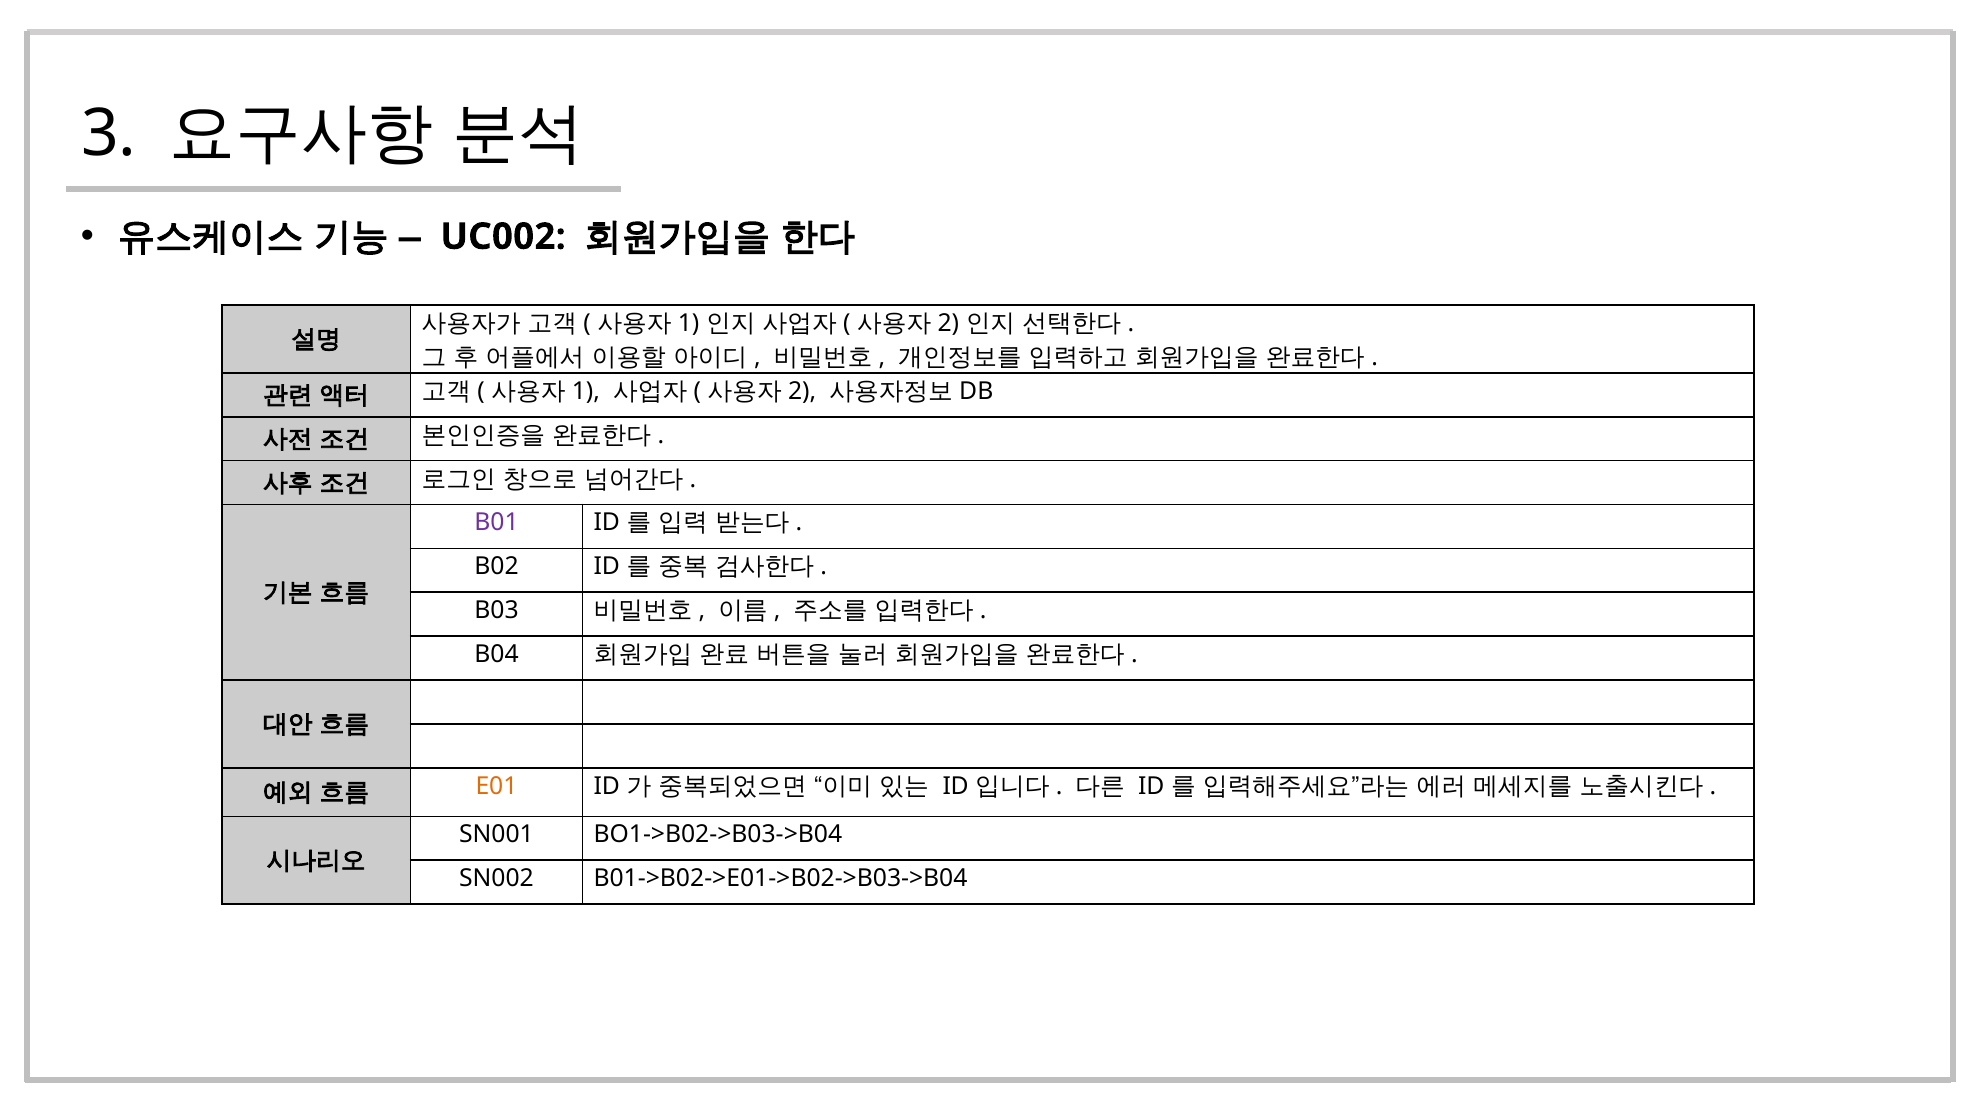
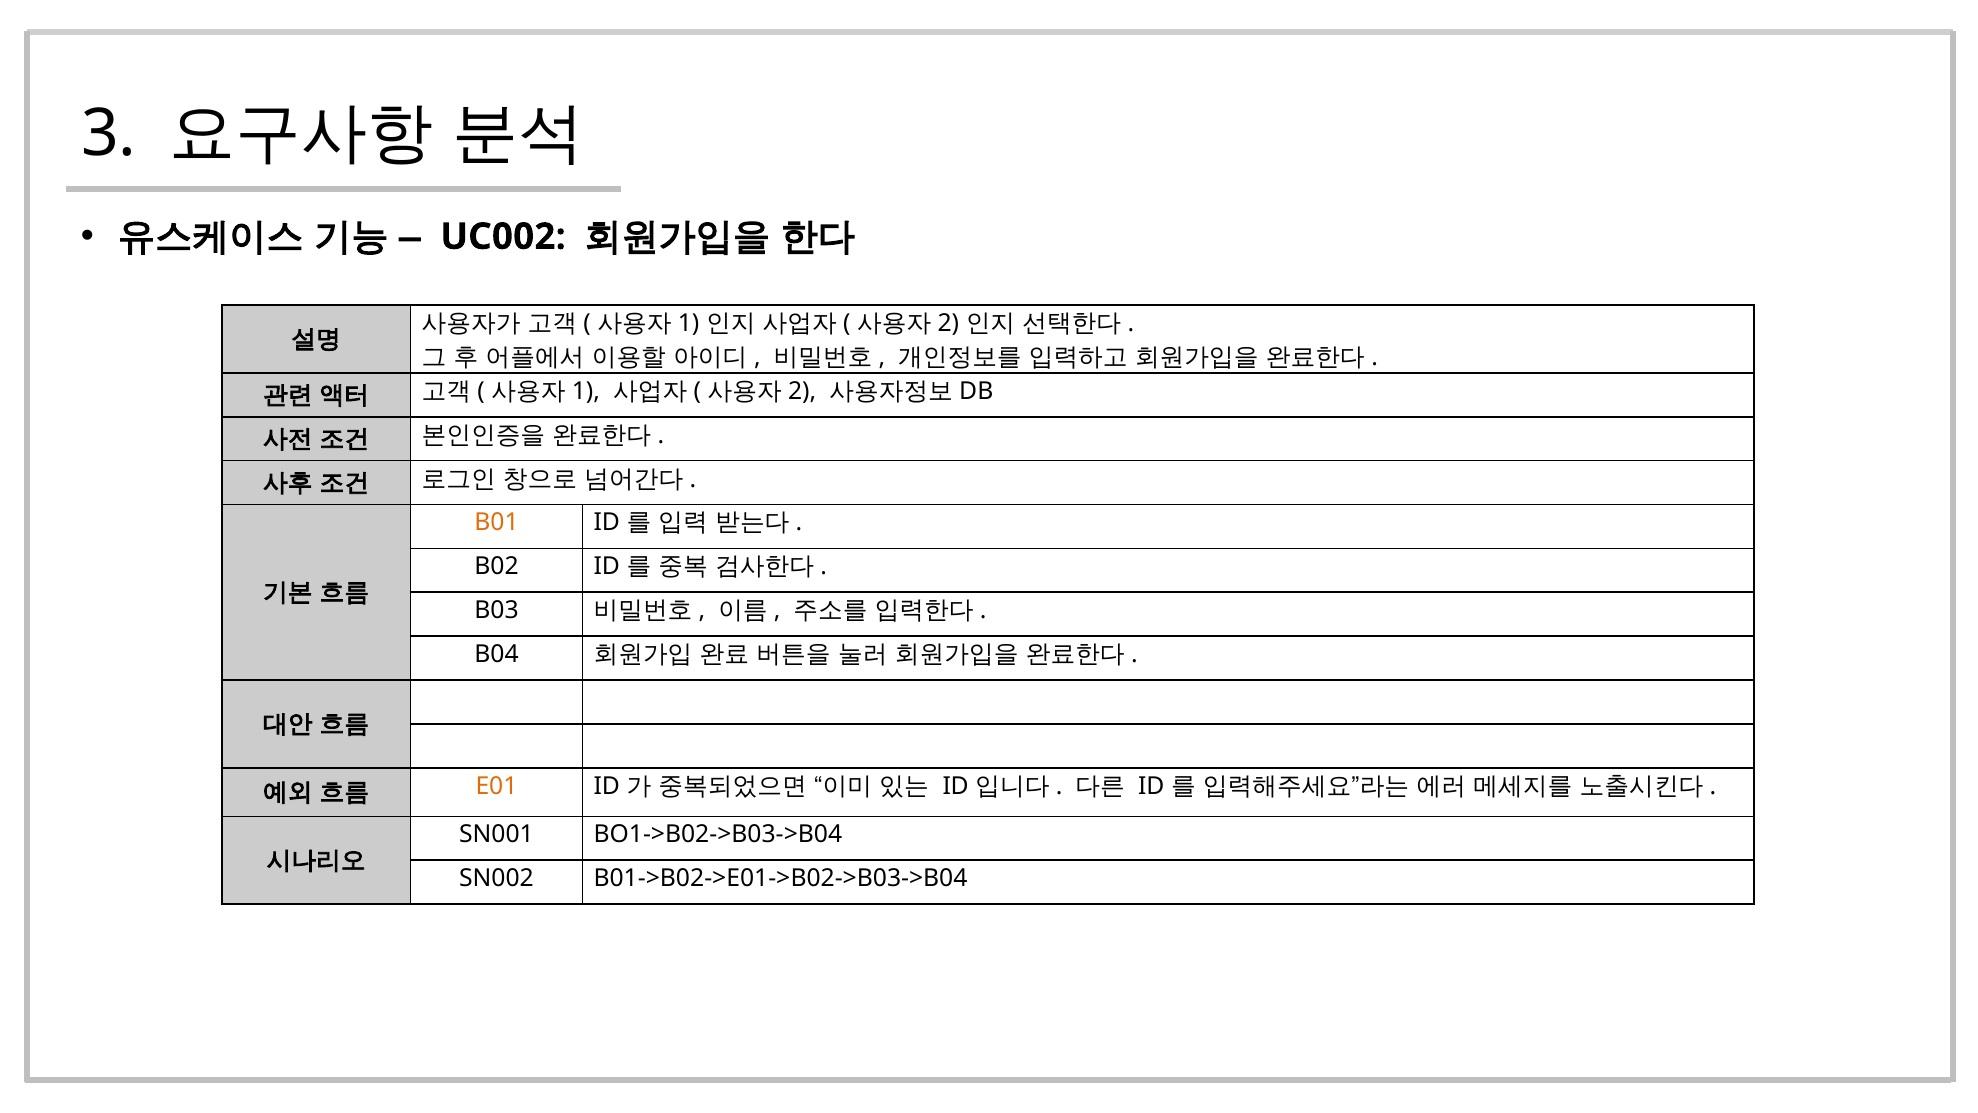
B01 colour: purple -> orange (497, 523)
